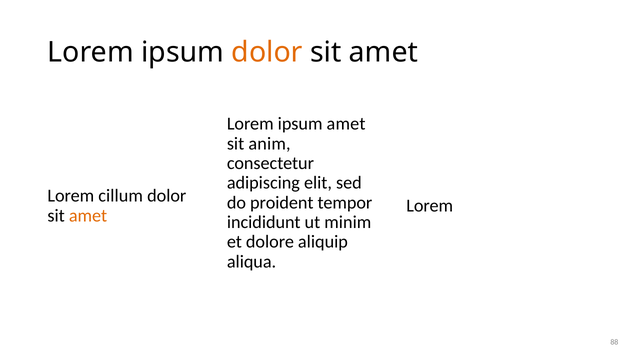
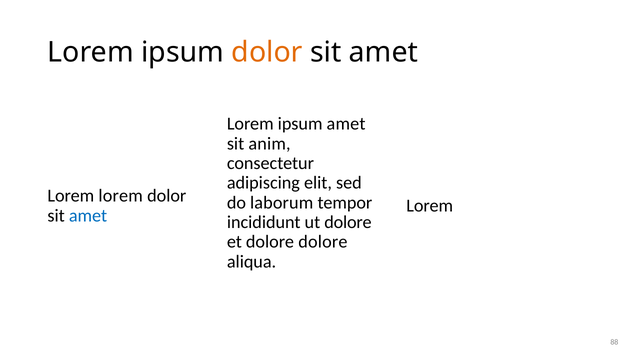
Lorem cillum: cillum -> lorem (121, 196)
proident: proident -> laborum (282, 202)
amet colour: orange -> blue (88, 215)
ut minim: minim -> dolore (348, 222)
dolore aliquip: aliquip -> dolore (323, 241)
